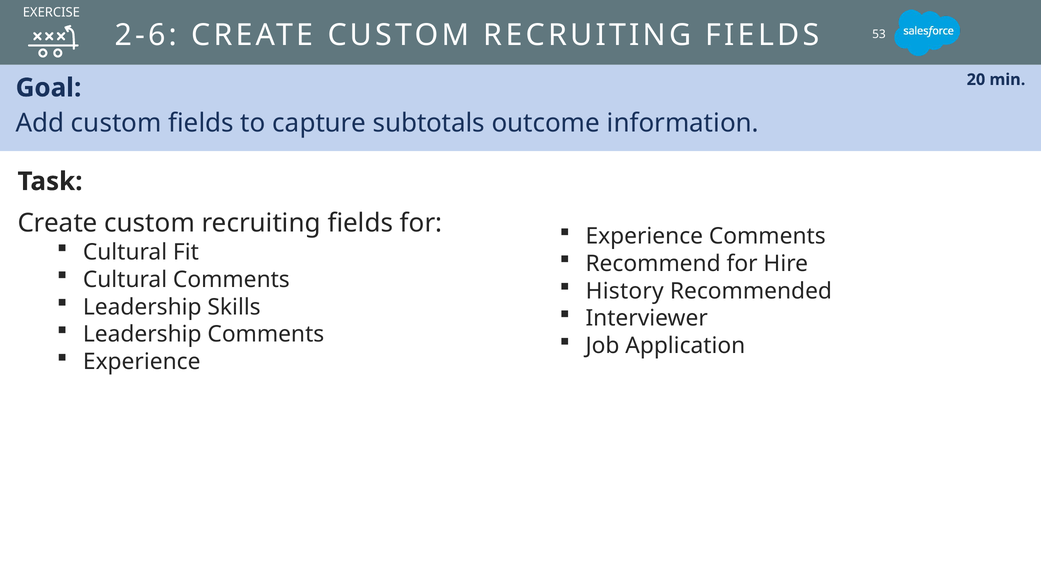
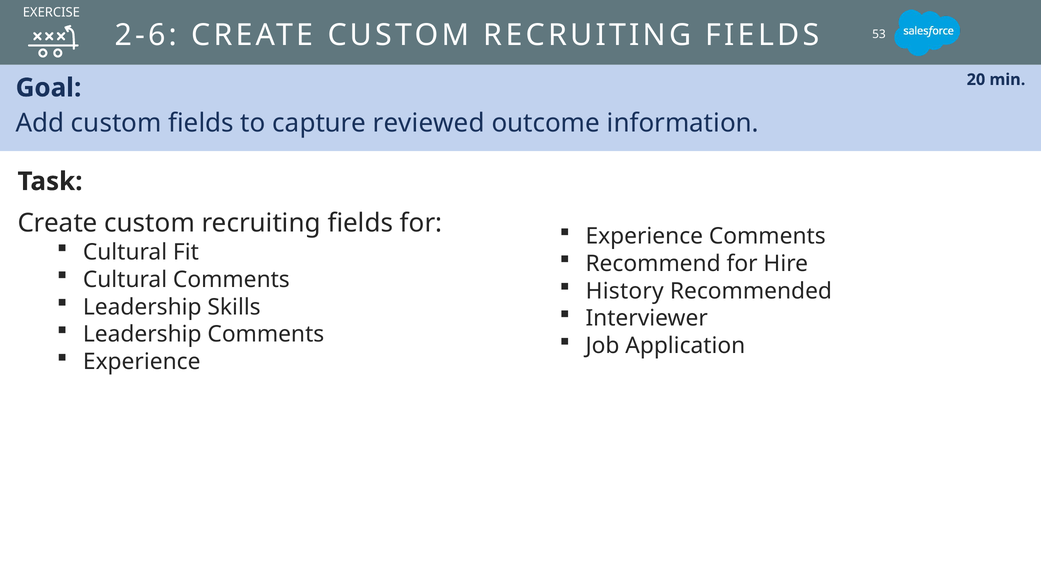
subtotals: subtotals -> reviewed (429, 123)
